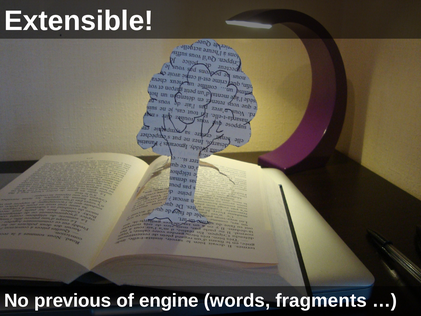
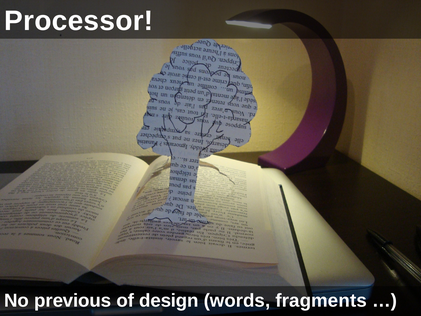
Extensible: Extensible -> Processor (79, 21)
engine: engine -> design (169, 301)
